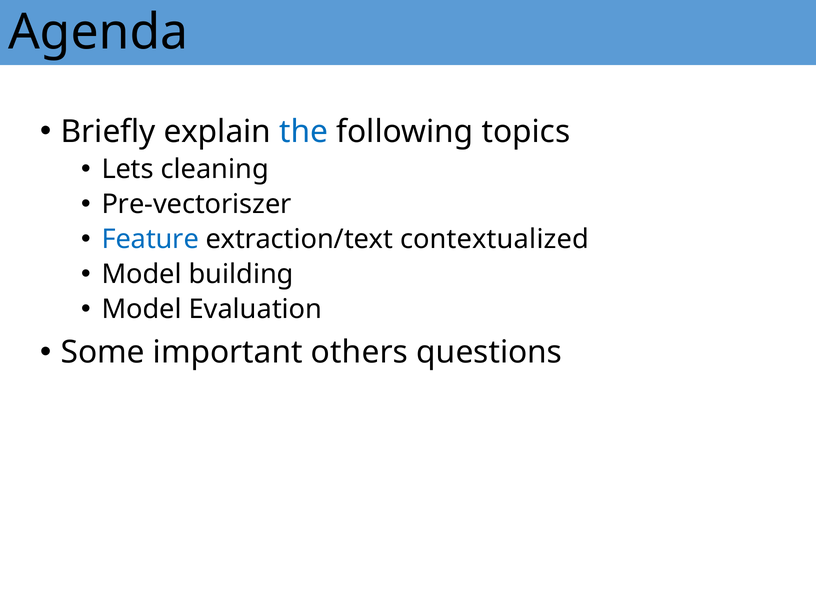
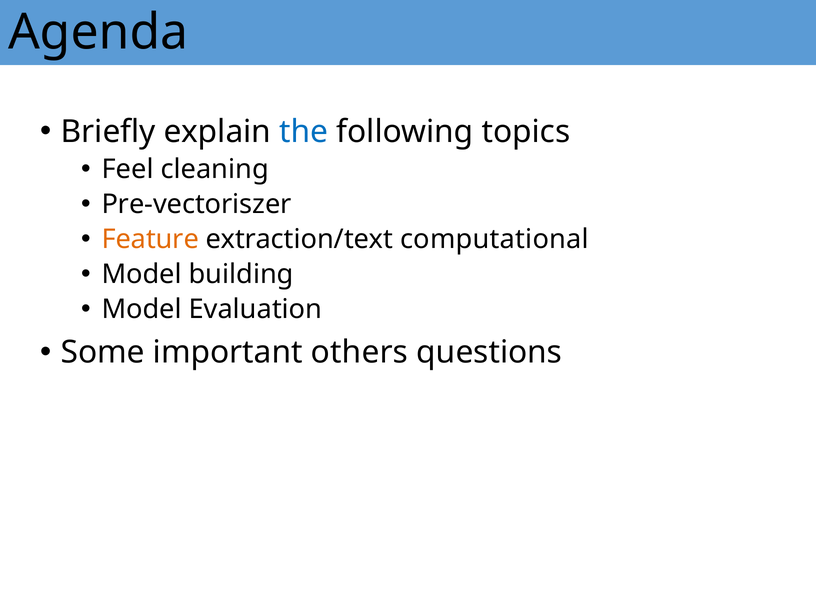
Lets: Lets -> Feel (128, 169)
Feature colour: blue -> orange (150, 239)
contextualized: contextualized -> computational (494, 239)
